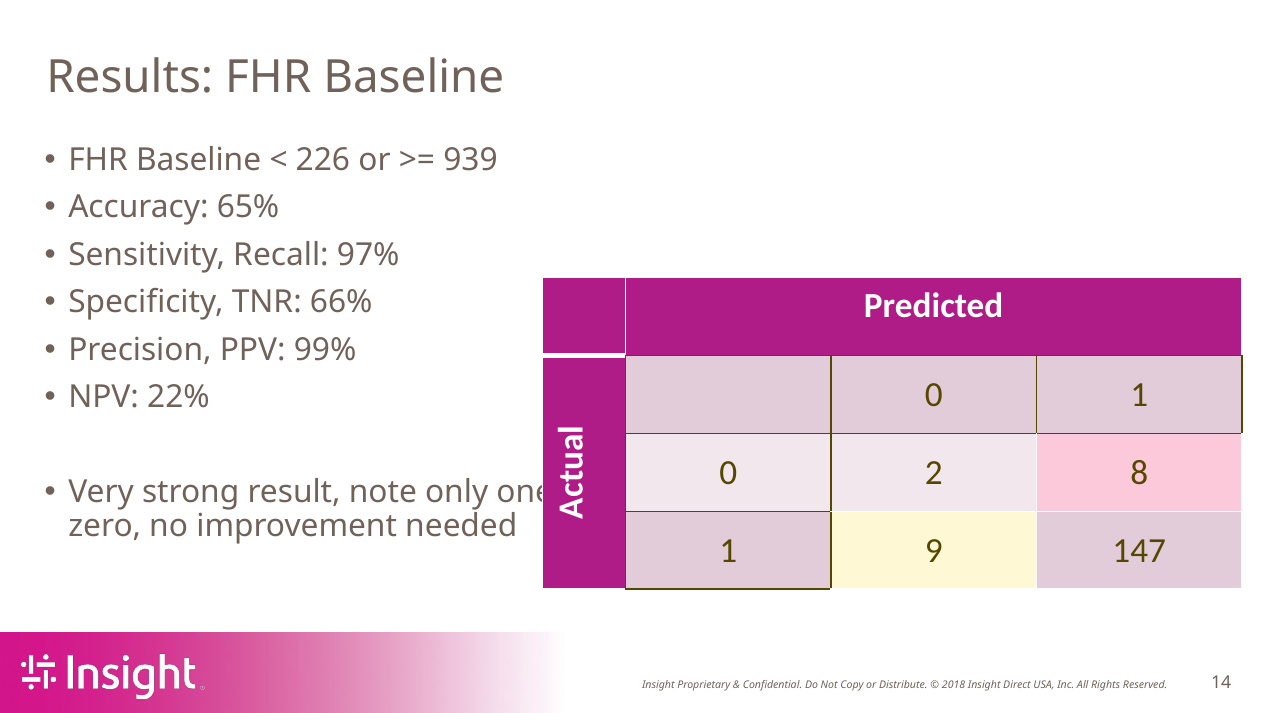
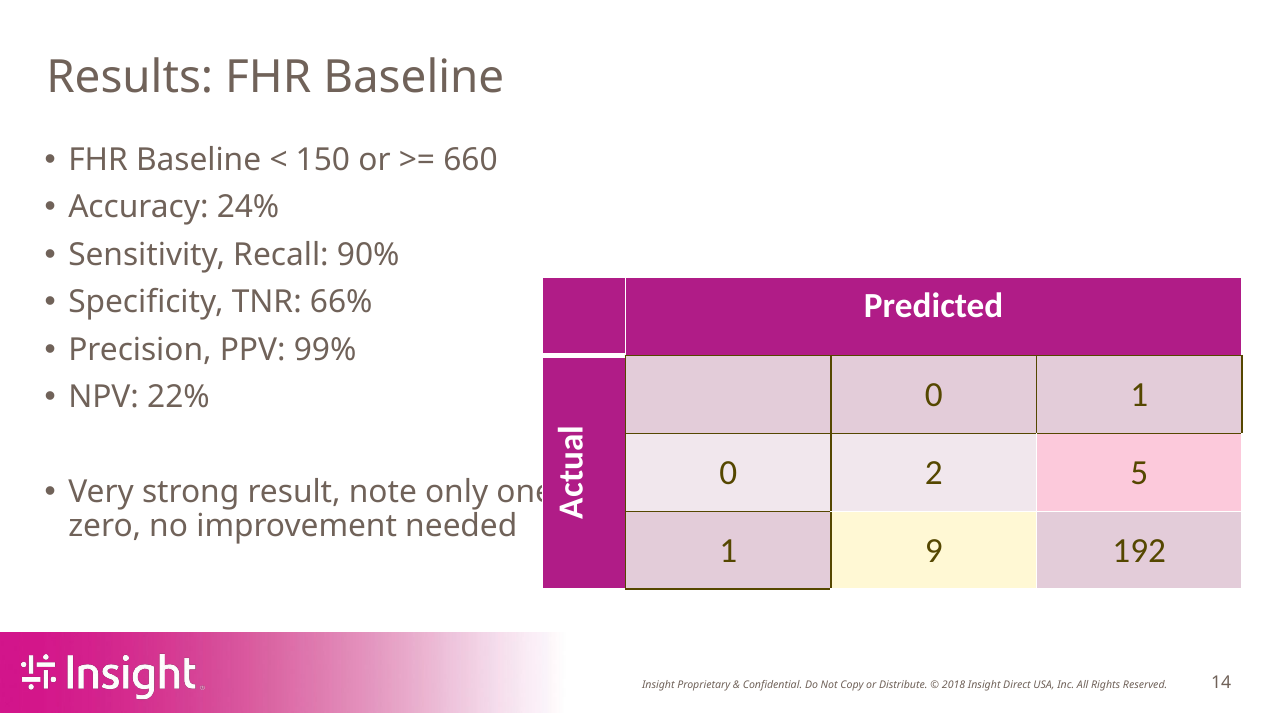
226: 226 -> 150 (323, 160)
939: 939 -> 660 (471, 160)
65%: 65% -> 24% (248, 207)
97%: 97% -> 90% (368, 255)
8: 8 -> 5 (1139, 473)
147: 147 -> 192 (1139, 551)
